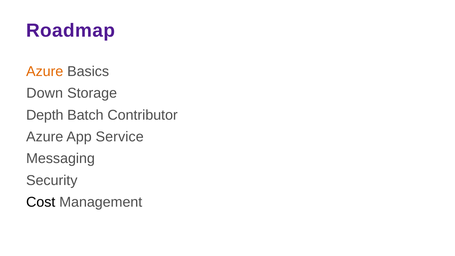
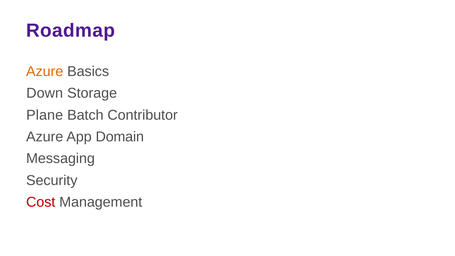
Depth: Depth -> Plane (45, 115)
Service: Service -> Domain (120, 137)
Cost colour: black -> red (41, 202)
